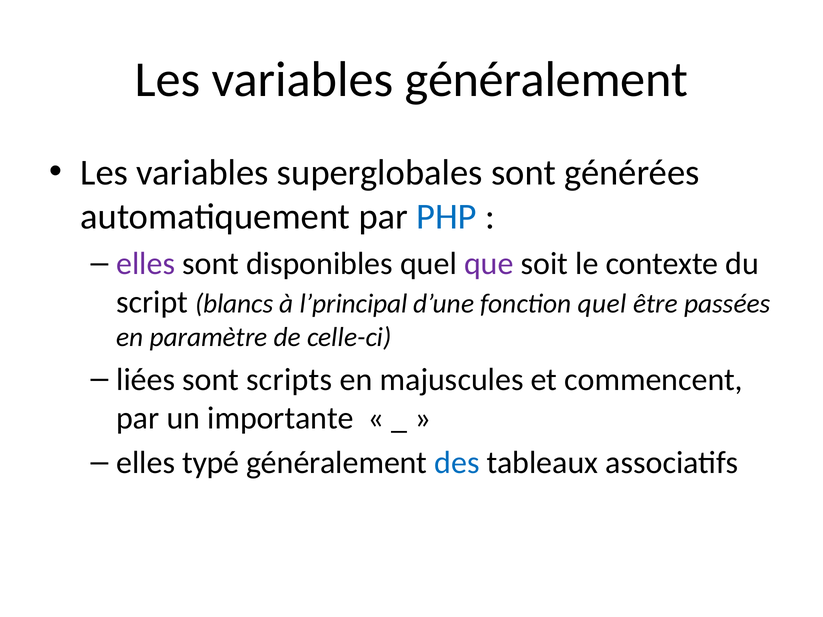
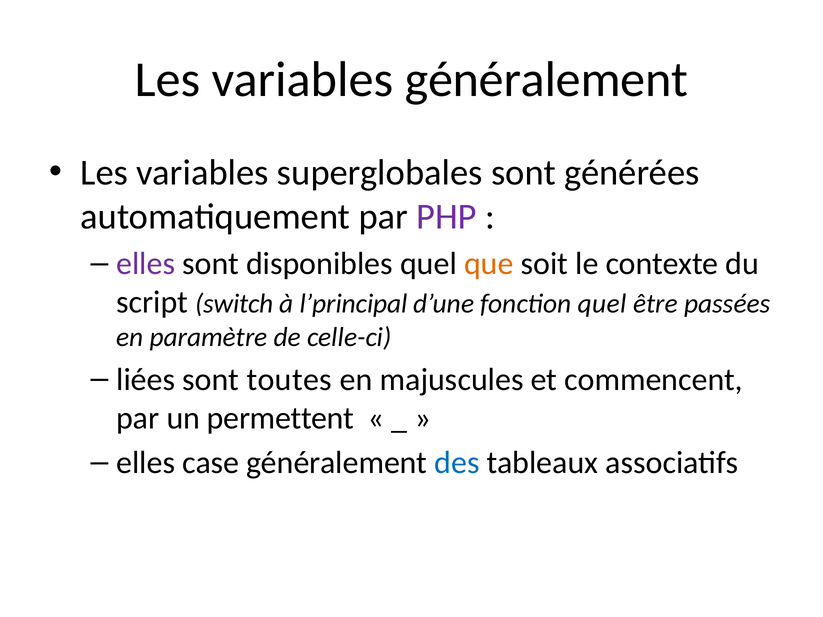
PHP colour: blue -> purple (447, 217)
que colour: purple -> orange (489, 264)
blancs: blancs -> switch (234, 304)
scripts: scripts -> toutes (289, 380)
importante: importante -> permettent (281, 418)
typé: typé -> case (211, 463)
